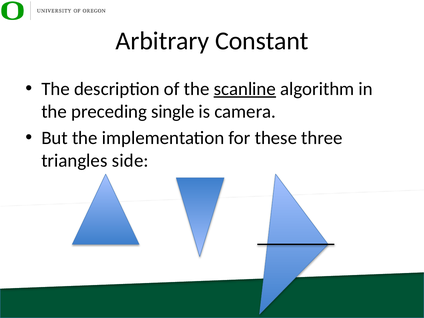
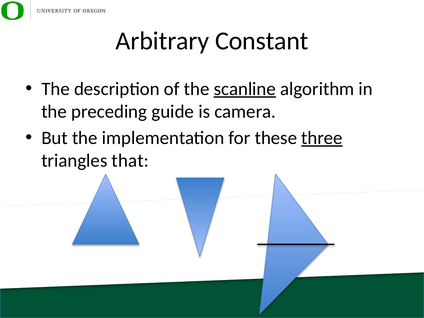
single: single -> guide (173, 112)
three underline: none -> present (322, 138)
side: side -> that (130, 161)
